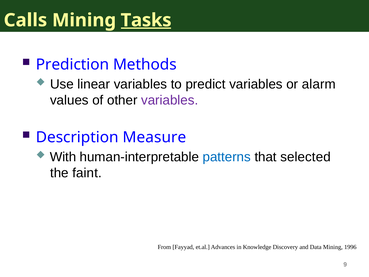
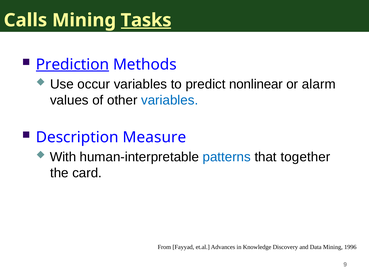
Prediction underline: none -> present (73, 64)
linear: linear -> occur (94, 84)
predict variables: variables -> nonlinear (256, 84)
variables colour: purple -> blue (170, 100)
selected: selected -> together (306, 157)
faint: faint -> card (87, 173)
